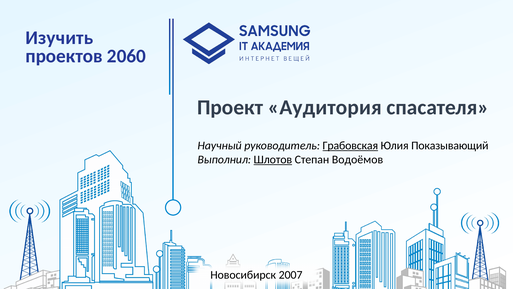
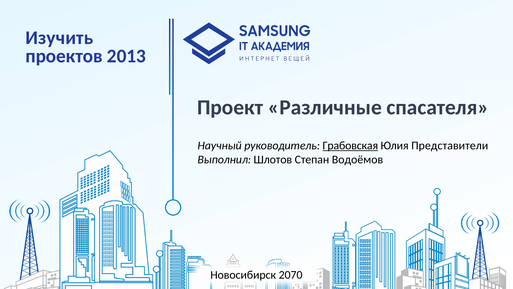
2060: 2060 -> 2013 (126, 56)
Аудитория: Аудитория -> Различные (325, 107)
Показывающий: Показывающий -> Представители (450, 145)
Шлотов underline: present -> none (273, 159)
2007: 2007 -> 2070 (291, 275)
